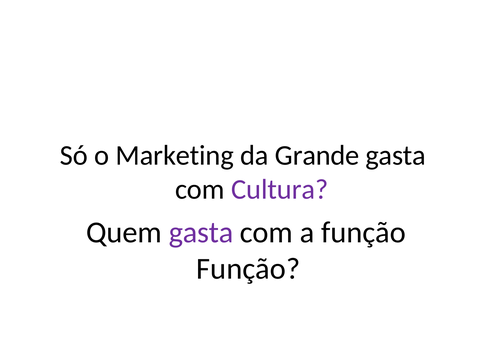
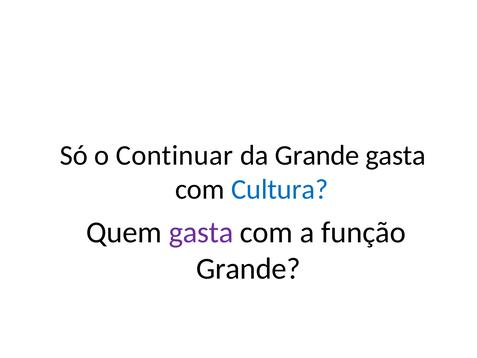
Marketing: Marketing -> Continuar (174, 155)
Cultura colour: purple -> blue (280, 189)
Função: Função -> Grande (248, 269)
